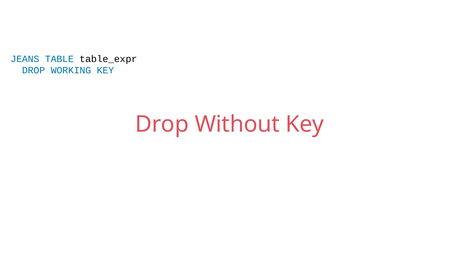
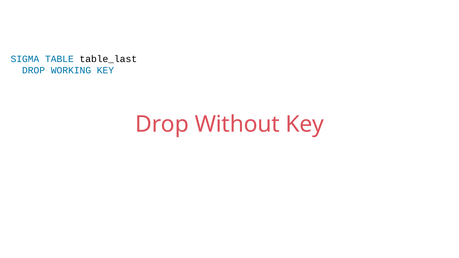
JEANS: JEANS -> SIGMA (25, 59)
table_expr: table_expr -> table_last (108, 59)
